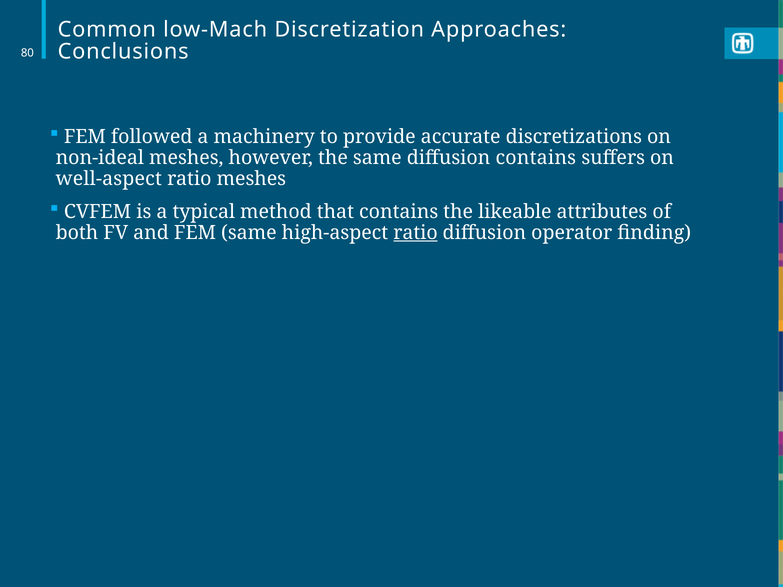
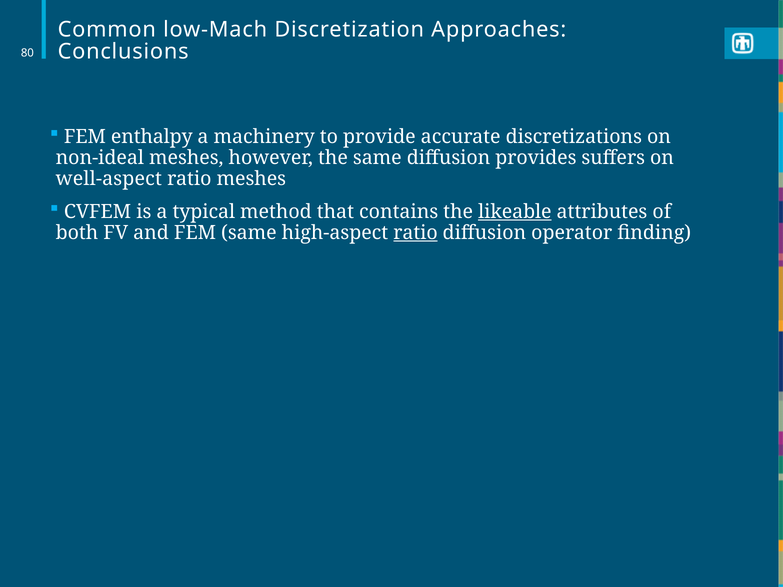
followed: followed -> enthalpy (152, 137)
diffusion contains: contains -> provides (536, 158)
likeable underline: none -> present (515, 212)
